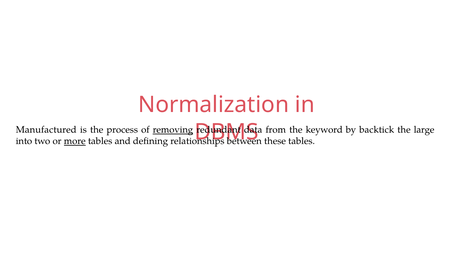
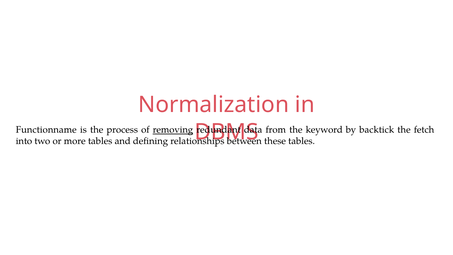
Manufactured: Manufactured -> Functionname (46, 130)
large: large -> fetch (424, 130)
more underline: present -> none (75, 141)
